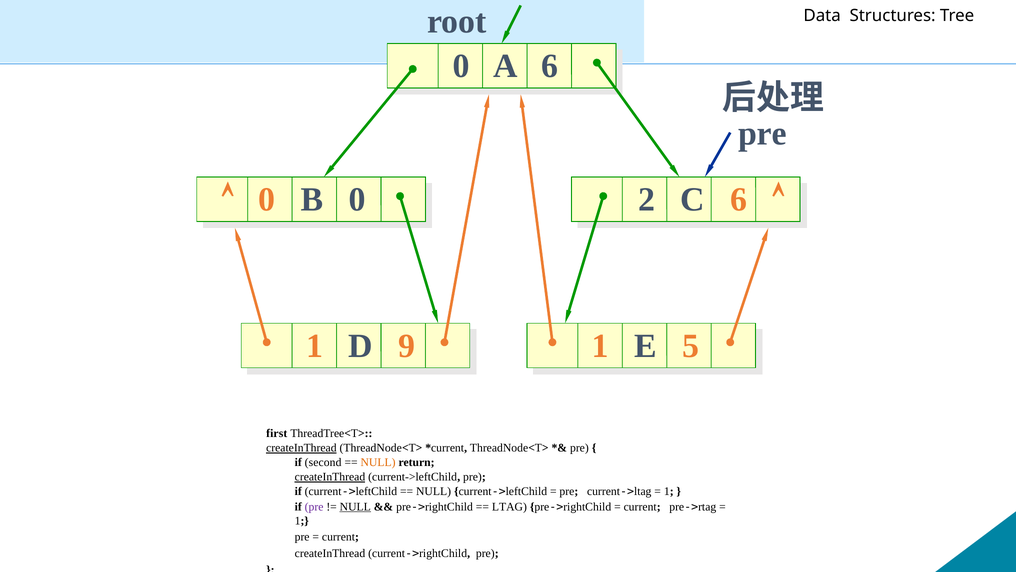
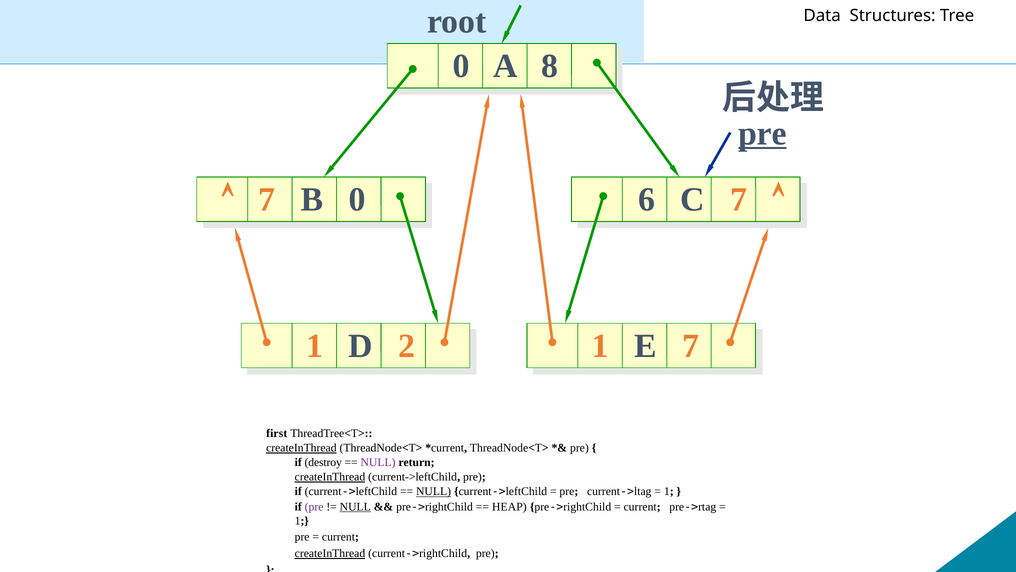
A 6: 6 -> 8 (550, 66)
pre underline: none -> present (762, 133)
0: 0 -> 7 (267, 200)
2: 2 -> 6 (647, 200)
C 6: 6 -> 7 (739, 200)
9: 9 -> 2 (407, 346)
E 5: 5 -> 7 (691, 346)
second: second -> destroy (323, 462)
NULL colour: orange -> purple (378, 462)
NULL underline: none -> present (434, 491)
LTAG: LTAG -> HEAP (509, 506)
createInThread underline: none -> present (330, 553)
